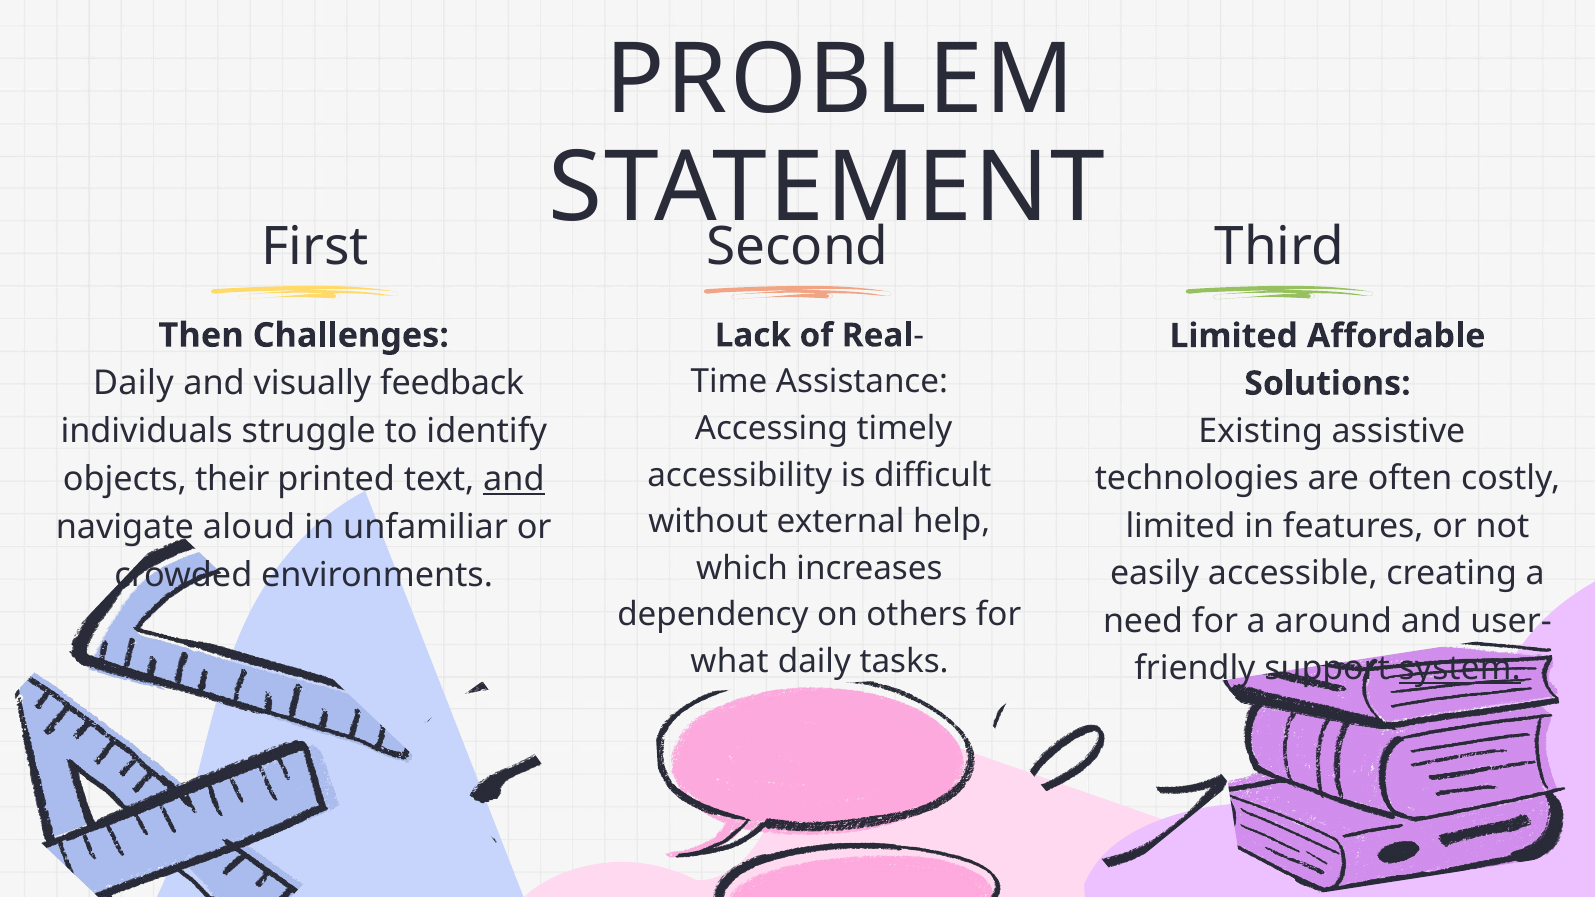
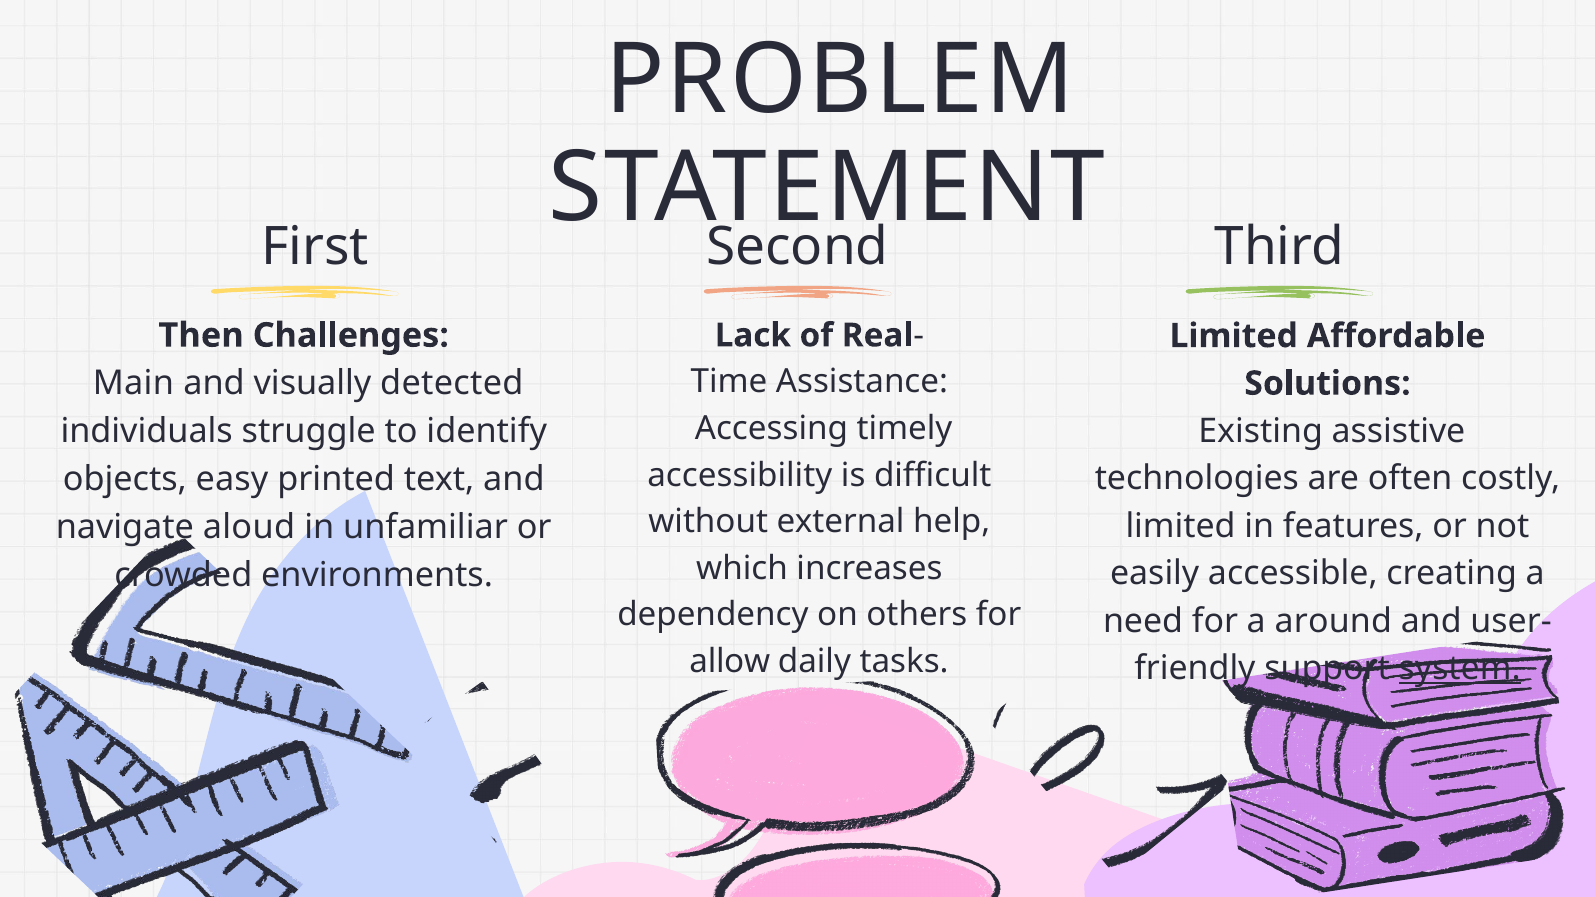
Daily: Daily -> Main (133, 383)
feedback: feedback -> detected (452, 383)
their: their -> easy (232, 479)
and underline: present -> none (514, 479)
what: what -> allow (730, 662)
